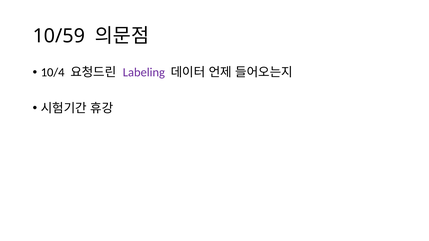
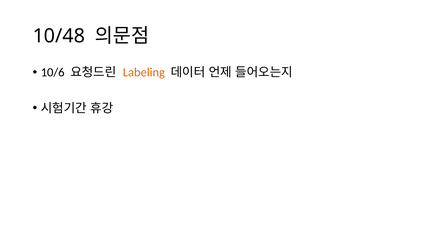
10/59: 10/59 -> 10/48 (59, 36)
10/4: 10/4 -> 10/6 (53, 73)
Labeling colour: purple -> orange (144, 73)
